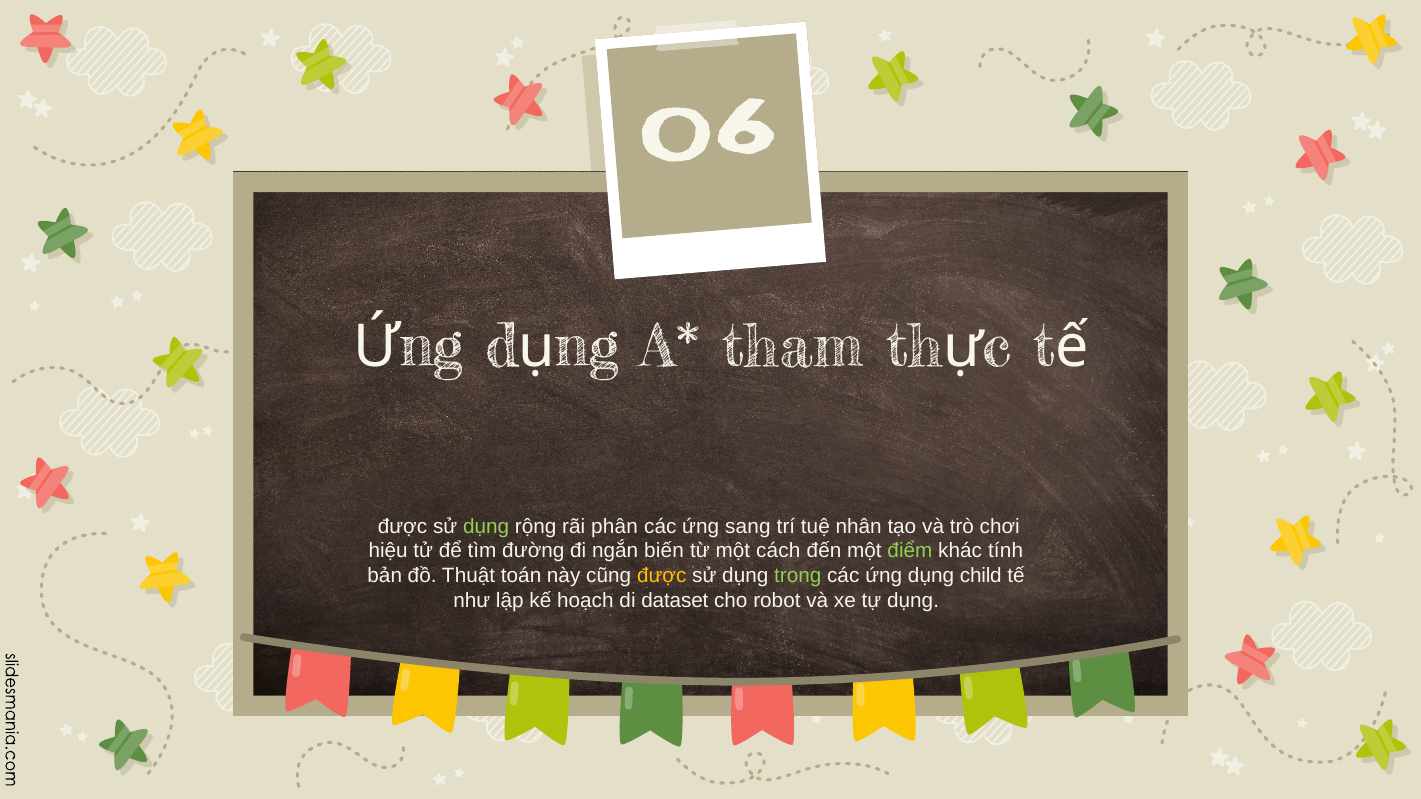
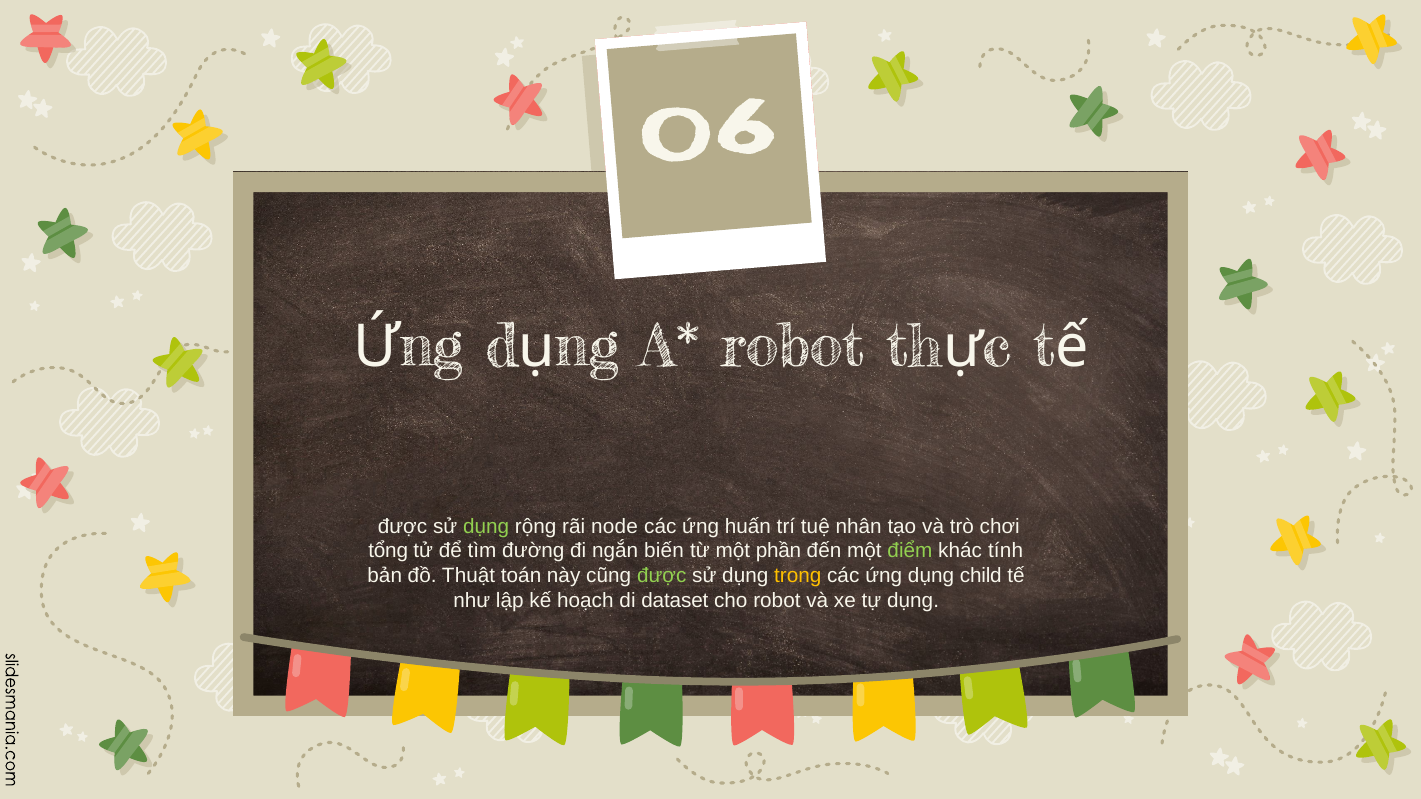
tham: tham -> robot (793, 347)
phân: phân -> node (615, 526)
sang: sang -> huấn (748, 526)
hiệu: hiệu -> tổng (388, 551)
cách: cách -> phần (779, 551)
được colour: yellow -> light green (662, 576)
trong colour: light green -> yellow (798, 576)
